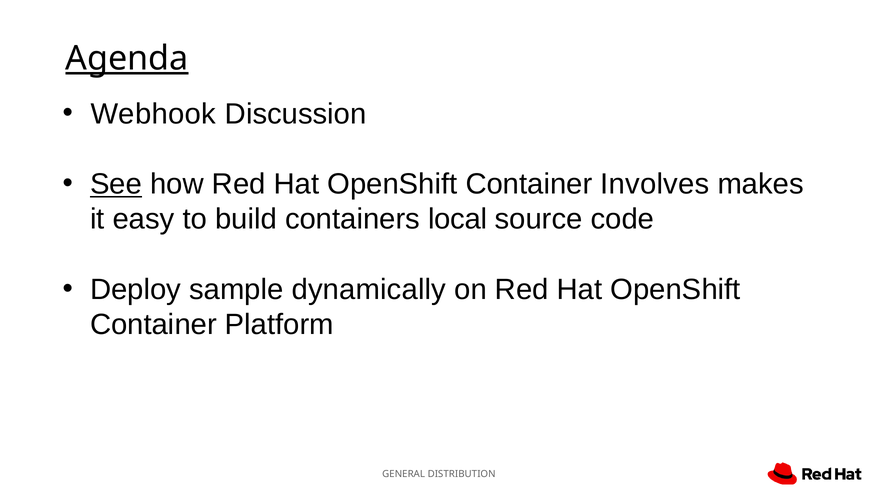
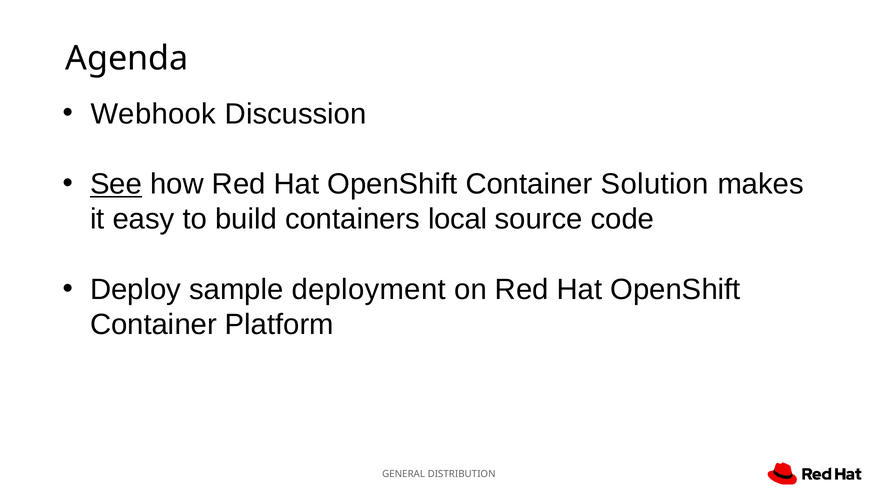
Agenda underline: present -> none (127, 59)
Involves: Involves -> Solution (655, 184)
dynamically: dynamically -> deployment (369, 289)
